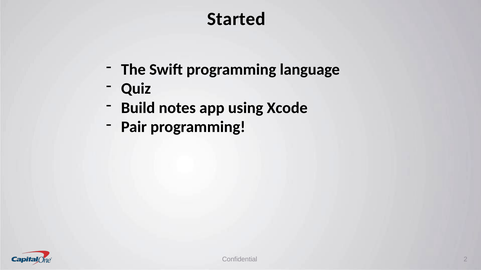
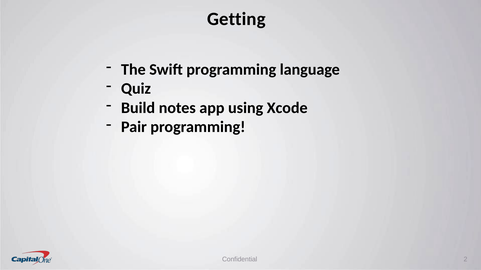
Started: Started -> Getting (236, 19)
